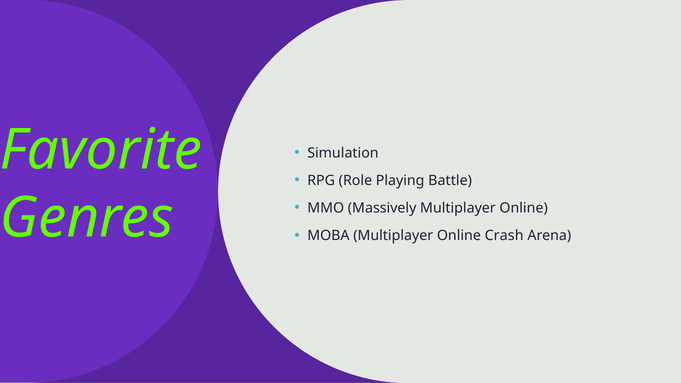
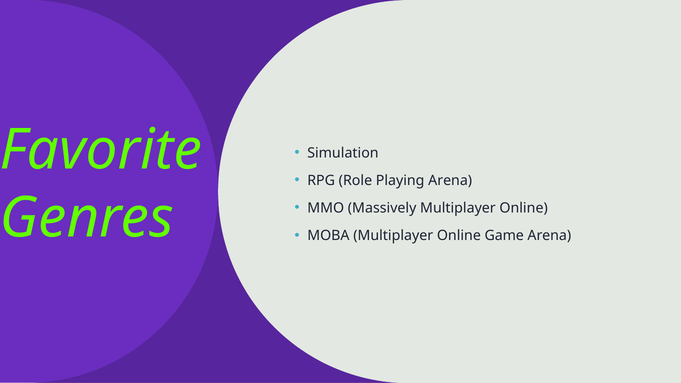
Playing Battle: Battle -> Arena (450, 181)
Crash: Crash -> Game (504, 236)
